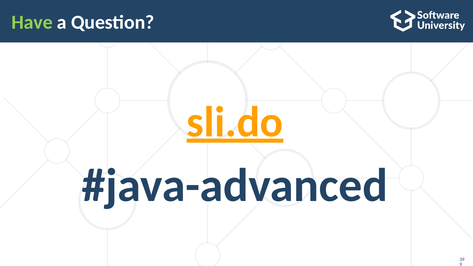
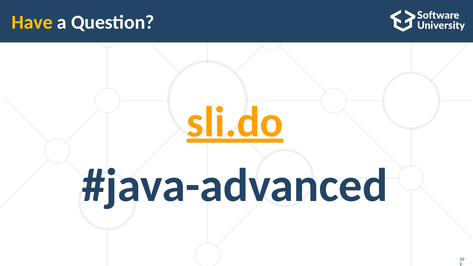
Have colour: light green -> yellow (32, 22)
